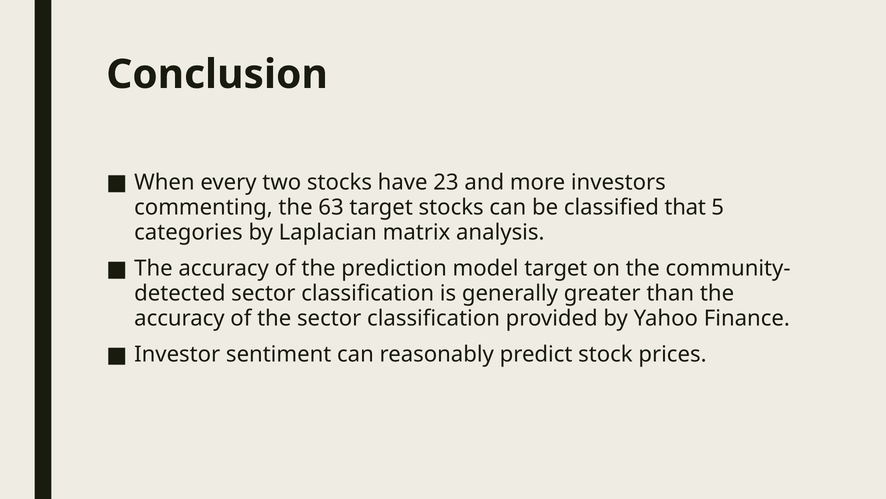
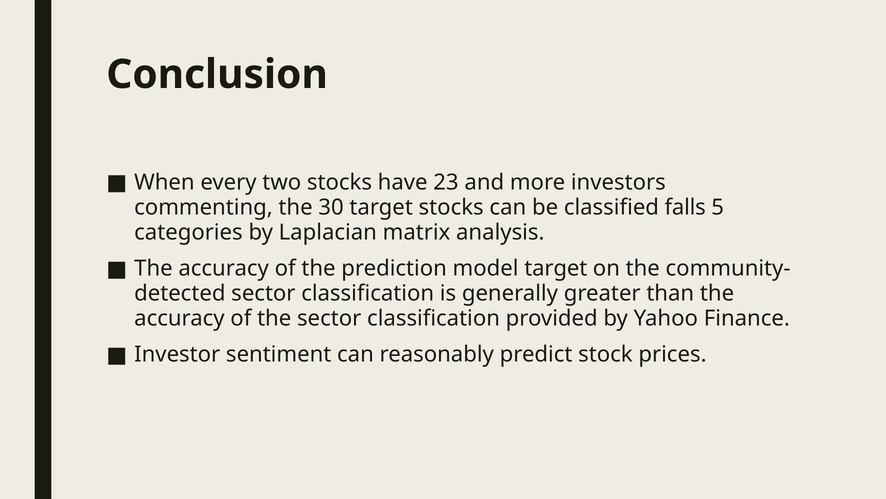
63: 63 -> 30 (331, 207)
that: that -> falls (685, 207)
